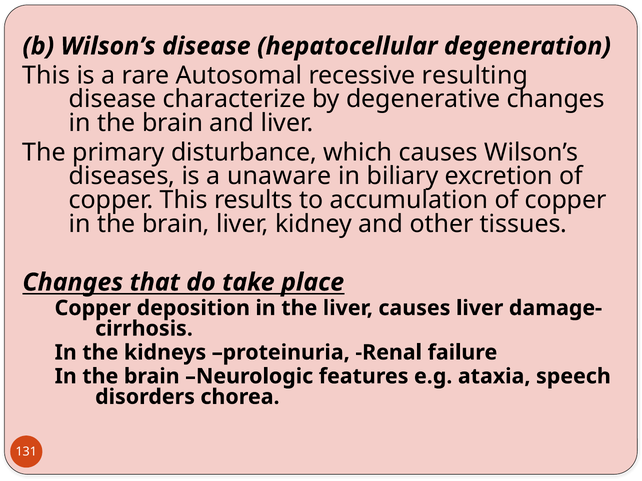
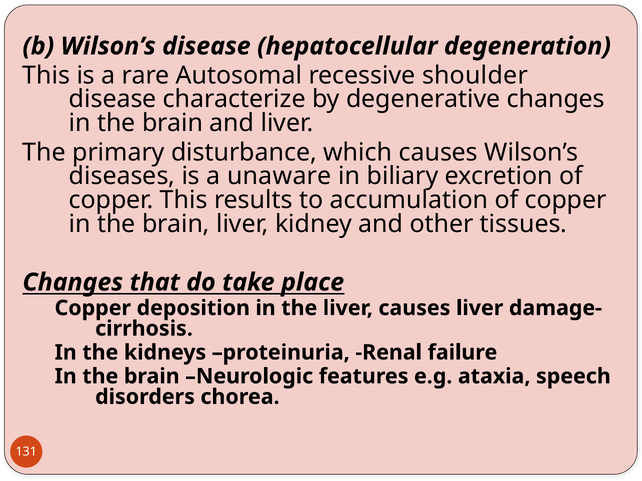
resulting: resulting -> shoulder (475, 75)
